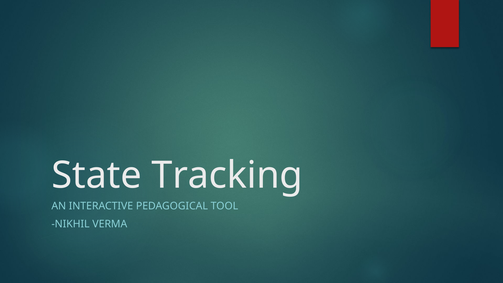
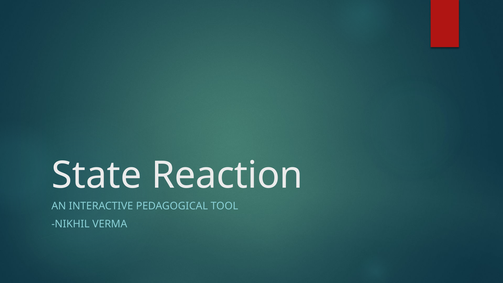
Tracking: Tracking -> Reaction (227, 175)
